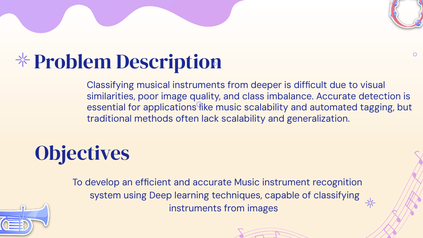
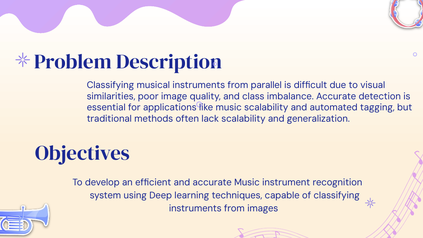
deeper: deeper -> parallel (266, 85)
